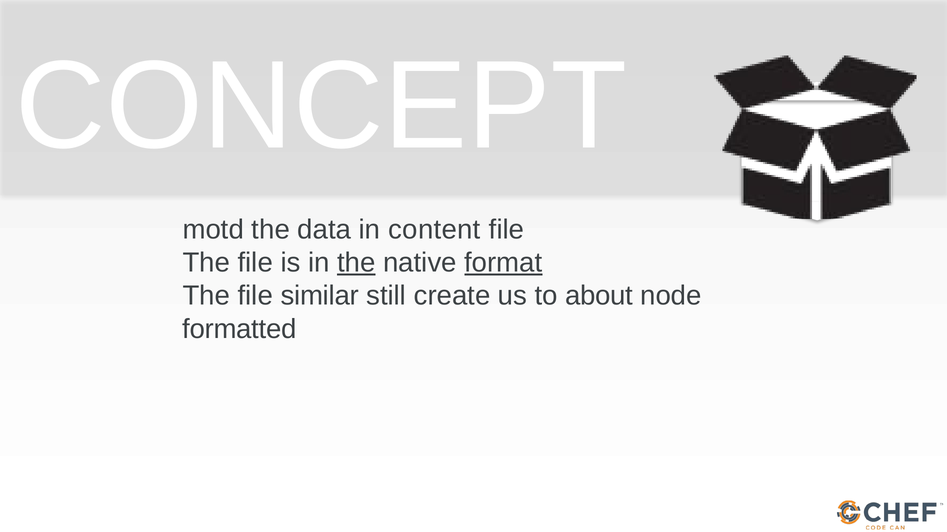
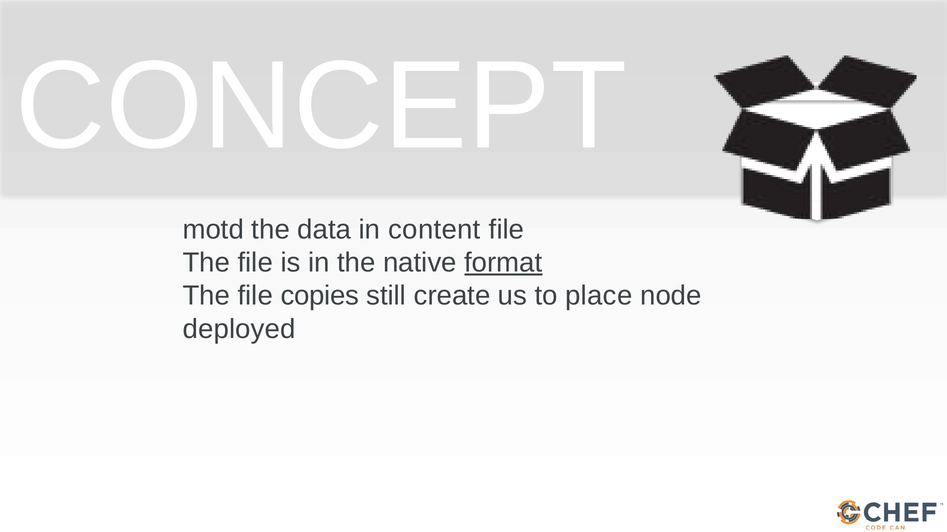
the underline: present -> none (356, 263)
similar: similar -> copies (320, 296)
about: about -> place (599, 296)
formatted: formatted -> deployed (239, 329)
